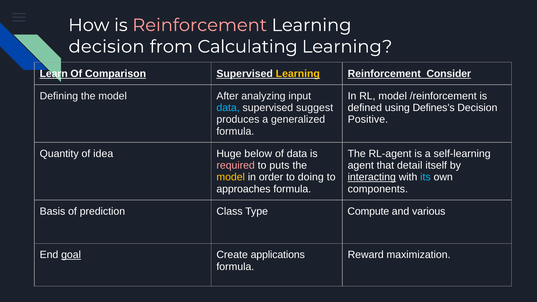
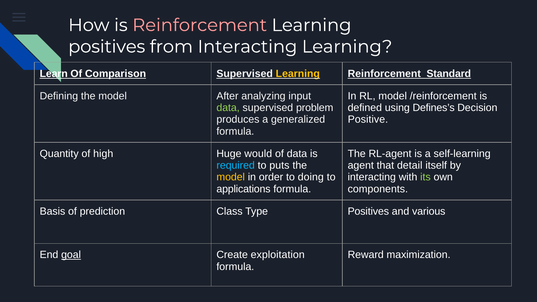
decision: decision -> positives (107, 47)
from Calculating: Calculating -> Interacting (247, 47)
Consider: Consider -> Standard (449, 74)
data colour: light blue -> light green (228, 108)
suggest: suggest -> problem (315, 108)
idea: idea -> high (103, 154)
below: below -> would (258, 154)
required colour: pink -> light blue (236, 165)
interacting underline: present -> none (372, 177)
its colour: light blue -> light green (425, 177)
approaches: approaches -> applications (244, 189)
Type Compute: Compute -> Positives (368, 211)
applications: applications -> exploitation (278, 255)
